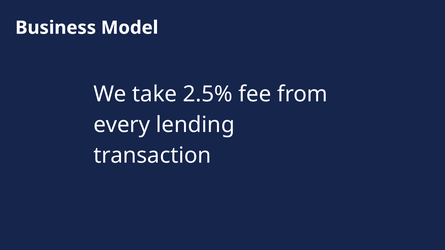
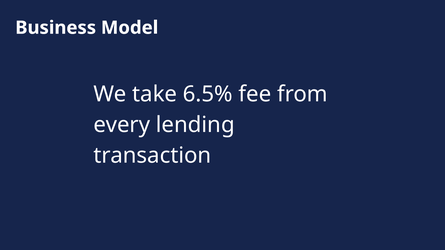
2.5%: 2.5% -> 6.5% (208, 94)
